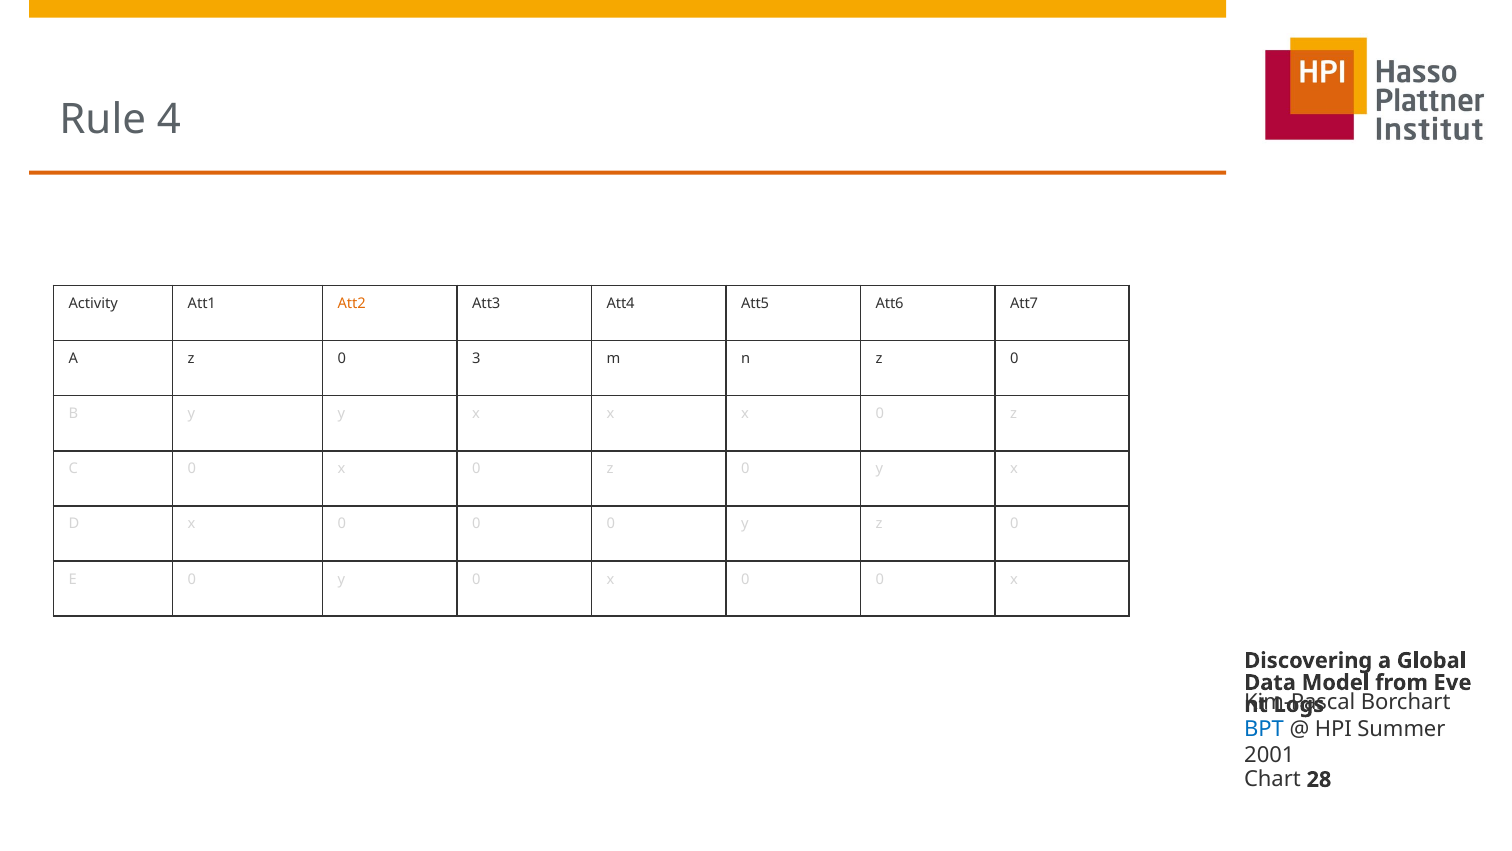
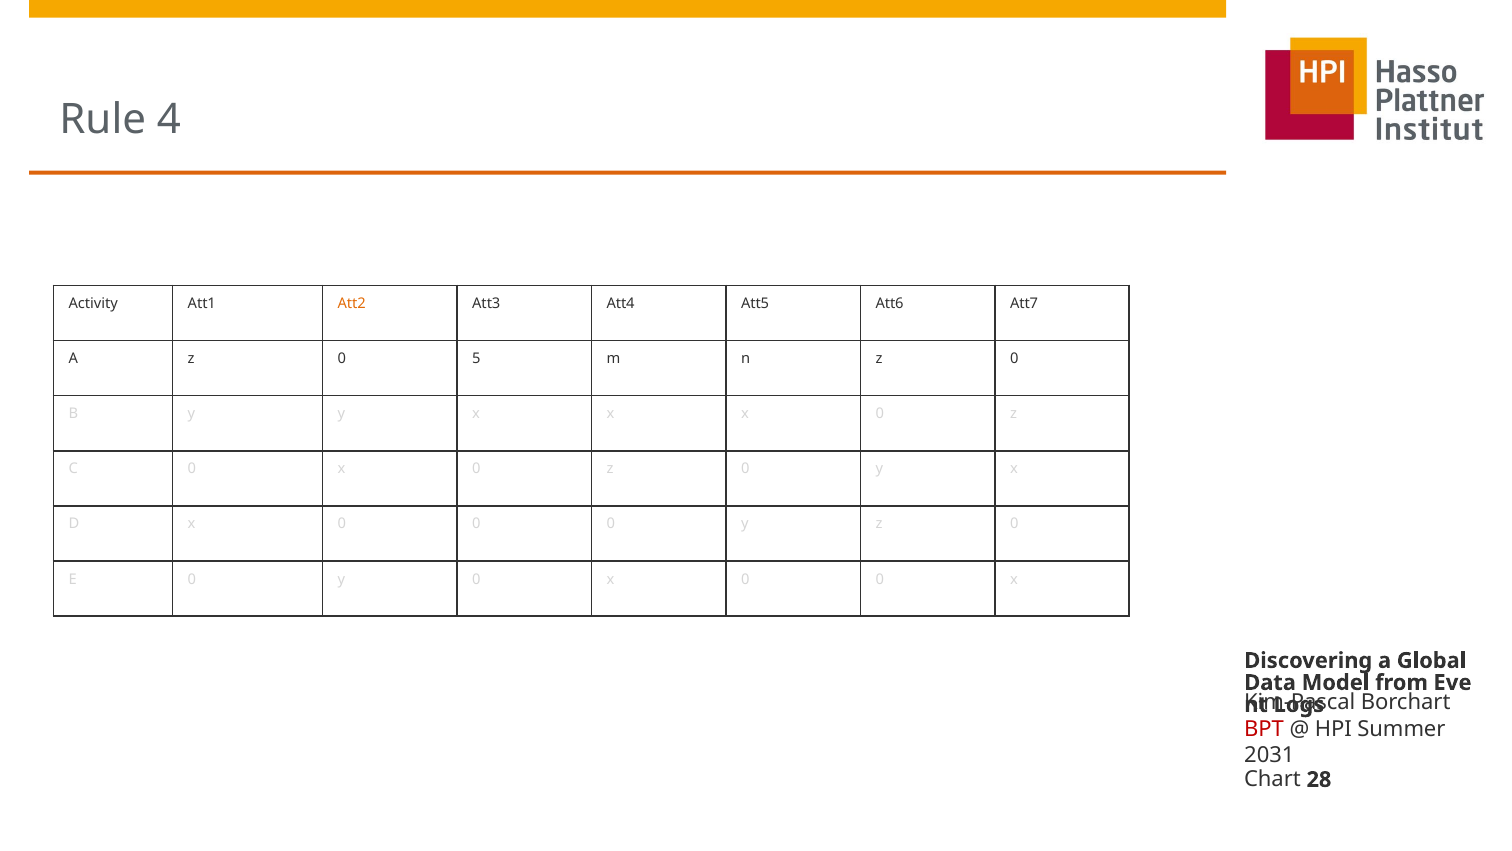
3: 3 -> 5 (476, 359)
BPT colour: blue -> red (1264, 728)
2001: 2001 -> 2031 (1269, 755)
